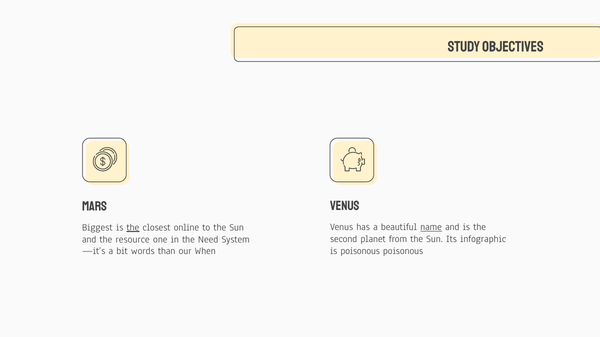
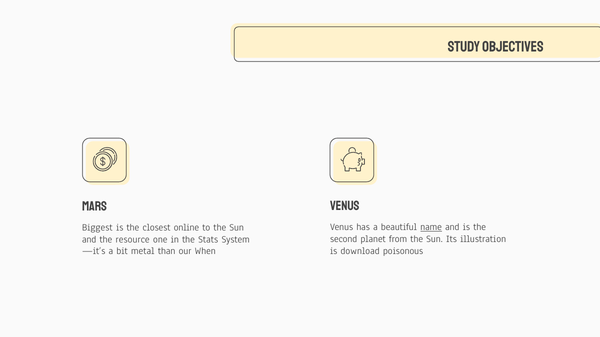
the underline: present -> none (133, 228)
infographic: infographic -> illustration (483, 239)
Need: Need -> Stats (208, 240)
is poisonous: poisonous -> download (360, 251)
words: words -> metal (143, 252)
